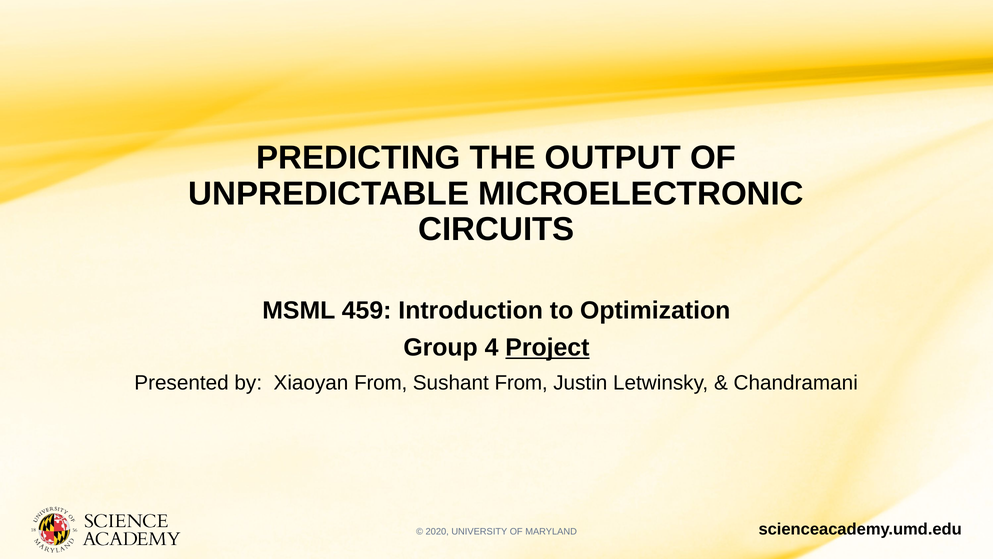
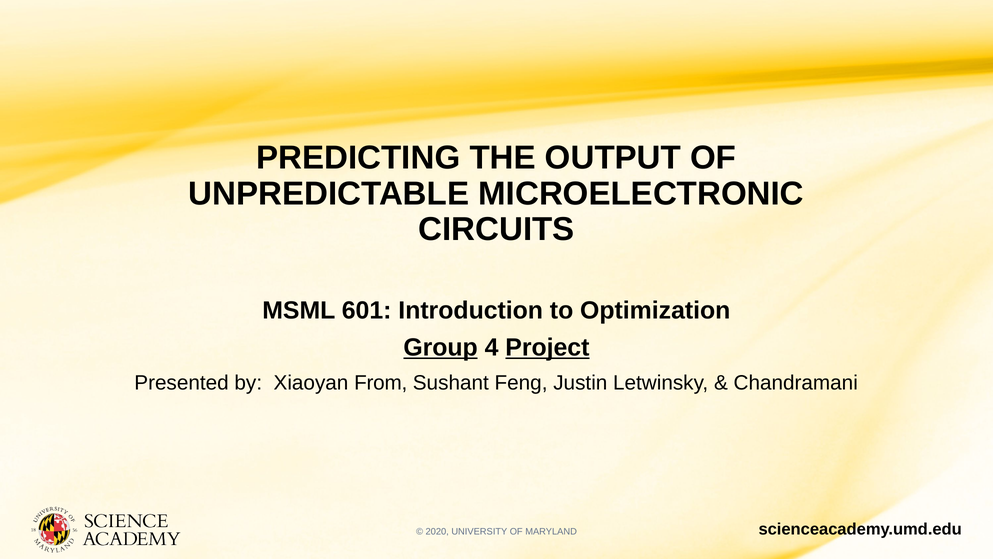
459: 459 -> 601 (367, 310)
Group underline: none -> present (441, 348)
Sushant From: From -> Feng (521, 382)
